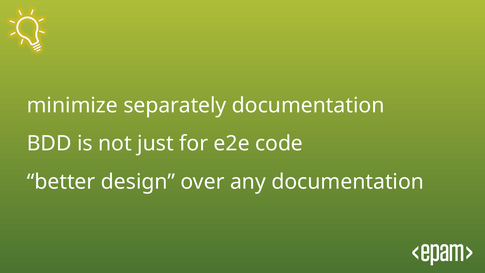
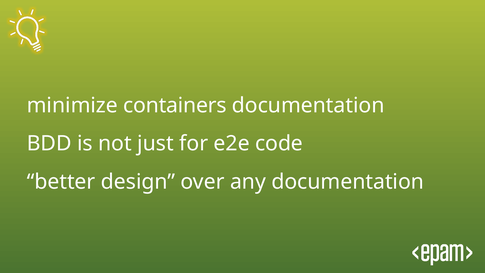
separately: separately -> containers (175, 105)
